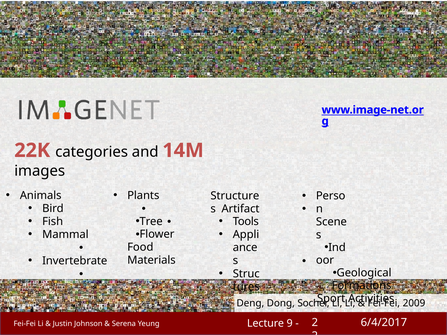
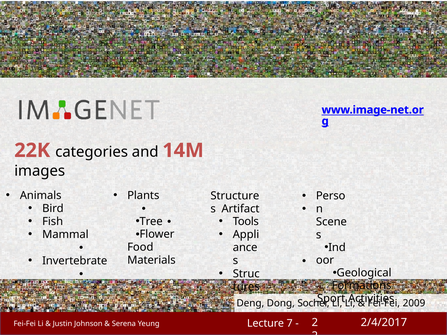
6/4/2017: 6/4/2017 -> 2/4/2017 (384, 323)
9: 9 -> 7 (290, 324)
